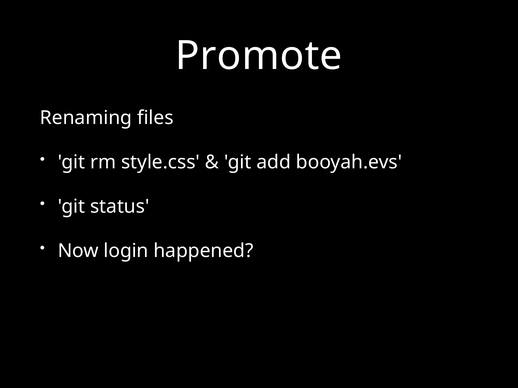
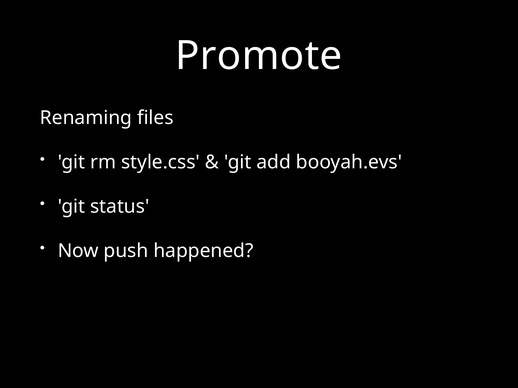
login: login -> push (126, 251)
